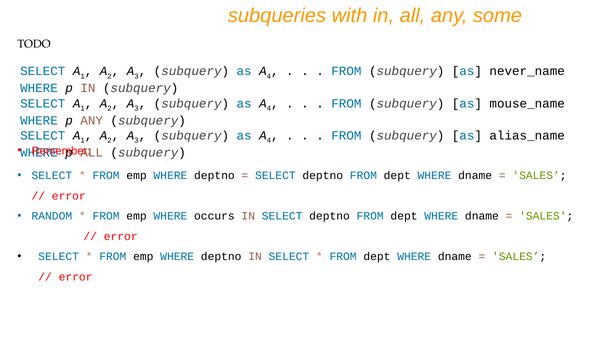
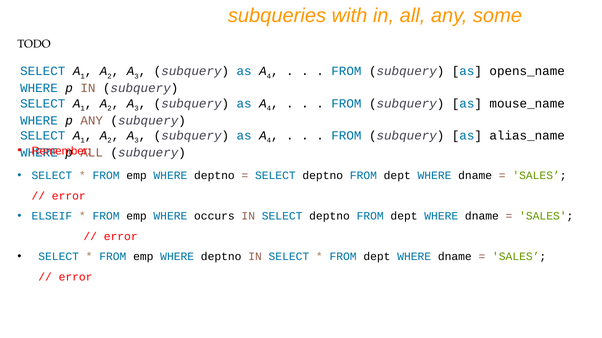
never_name: never_name -> opens_name (527, 71)
RANDOM: RANDOM -> ELSEIF (52, 217)
